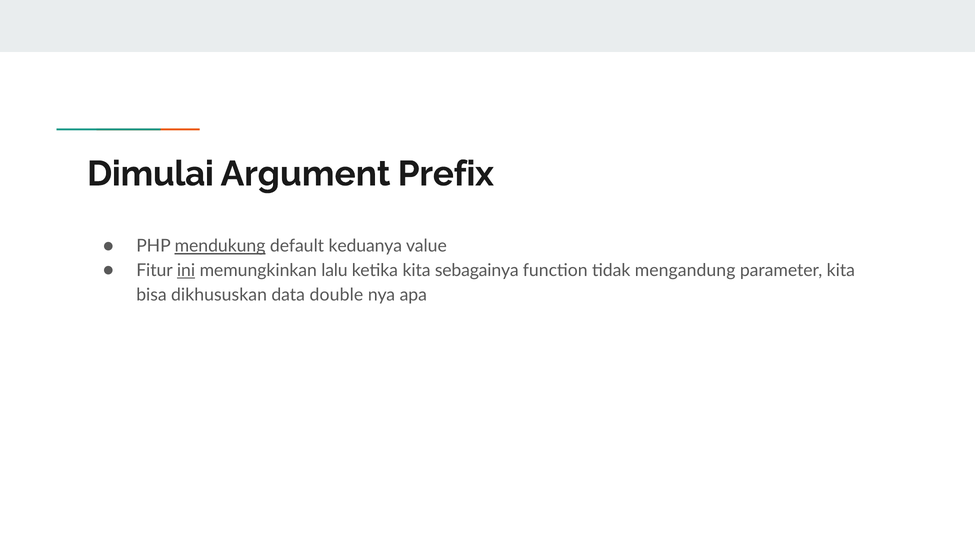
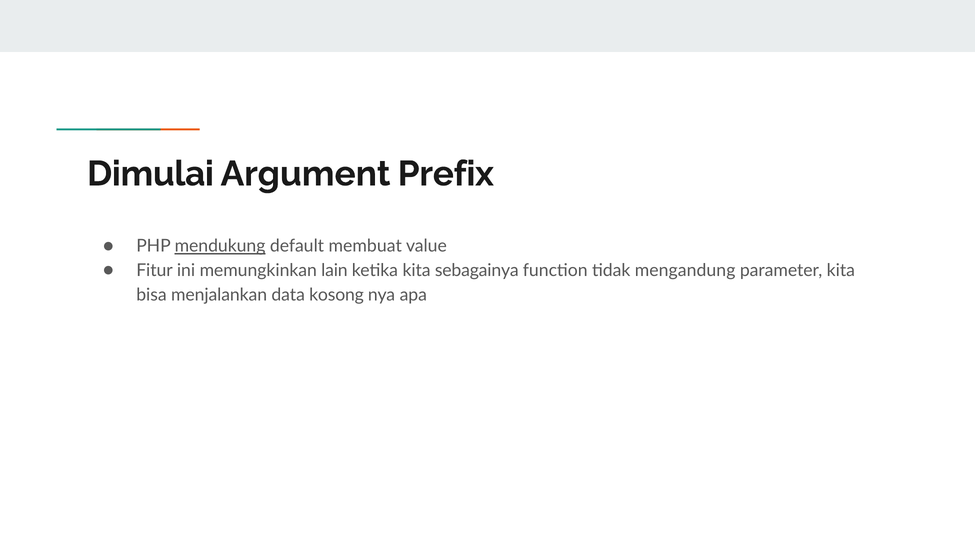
keduanya: keduanya -> membuat (365, 246)
ini underline: present -> none (186, 271)
lalu: lalu -> lain (334, 271)
dikhususkan: dikhususkan -> menjalankan (219, 295)
double: double -> kosong (337, 295)
